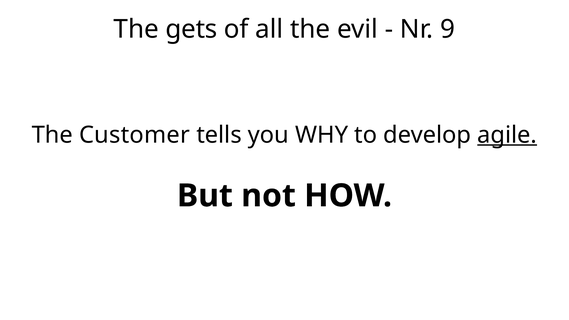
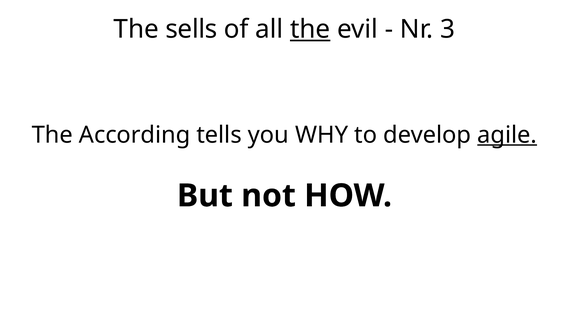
gets: gets -> sells (191, 29)
the underline: none -> present (310, 29)
9: 9 -> 3 (448, 29)
Customer: Customer -> According (135, 135)
